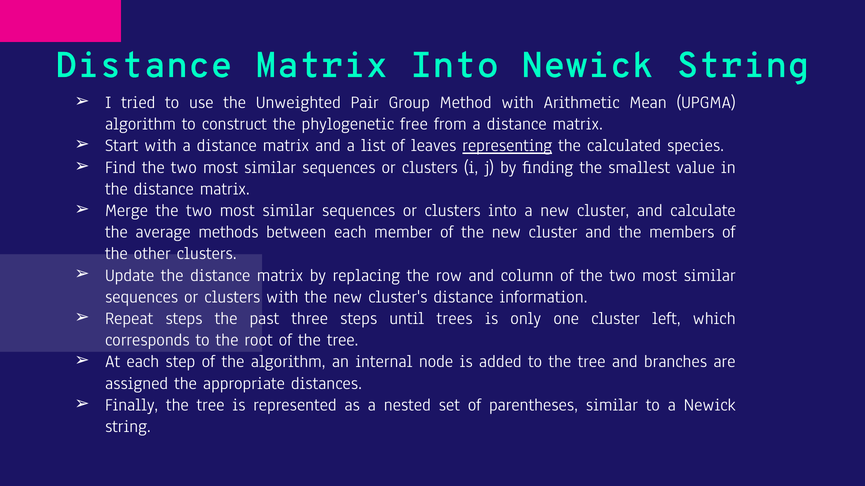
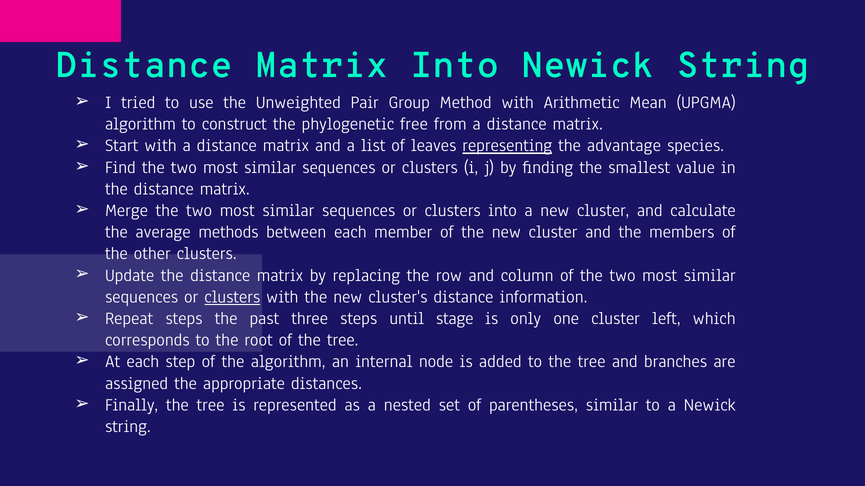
calculated: calculated -> advantage (624, 146)
clusters underline: none -> present (232, 297)
trees: trees -> stage (455, 319)
